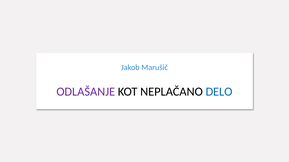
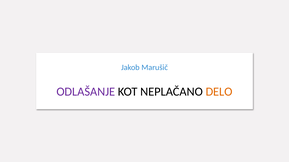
DELO colour: blue -> orange (219, 92)
